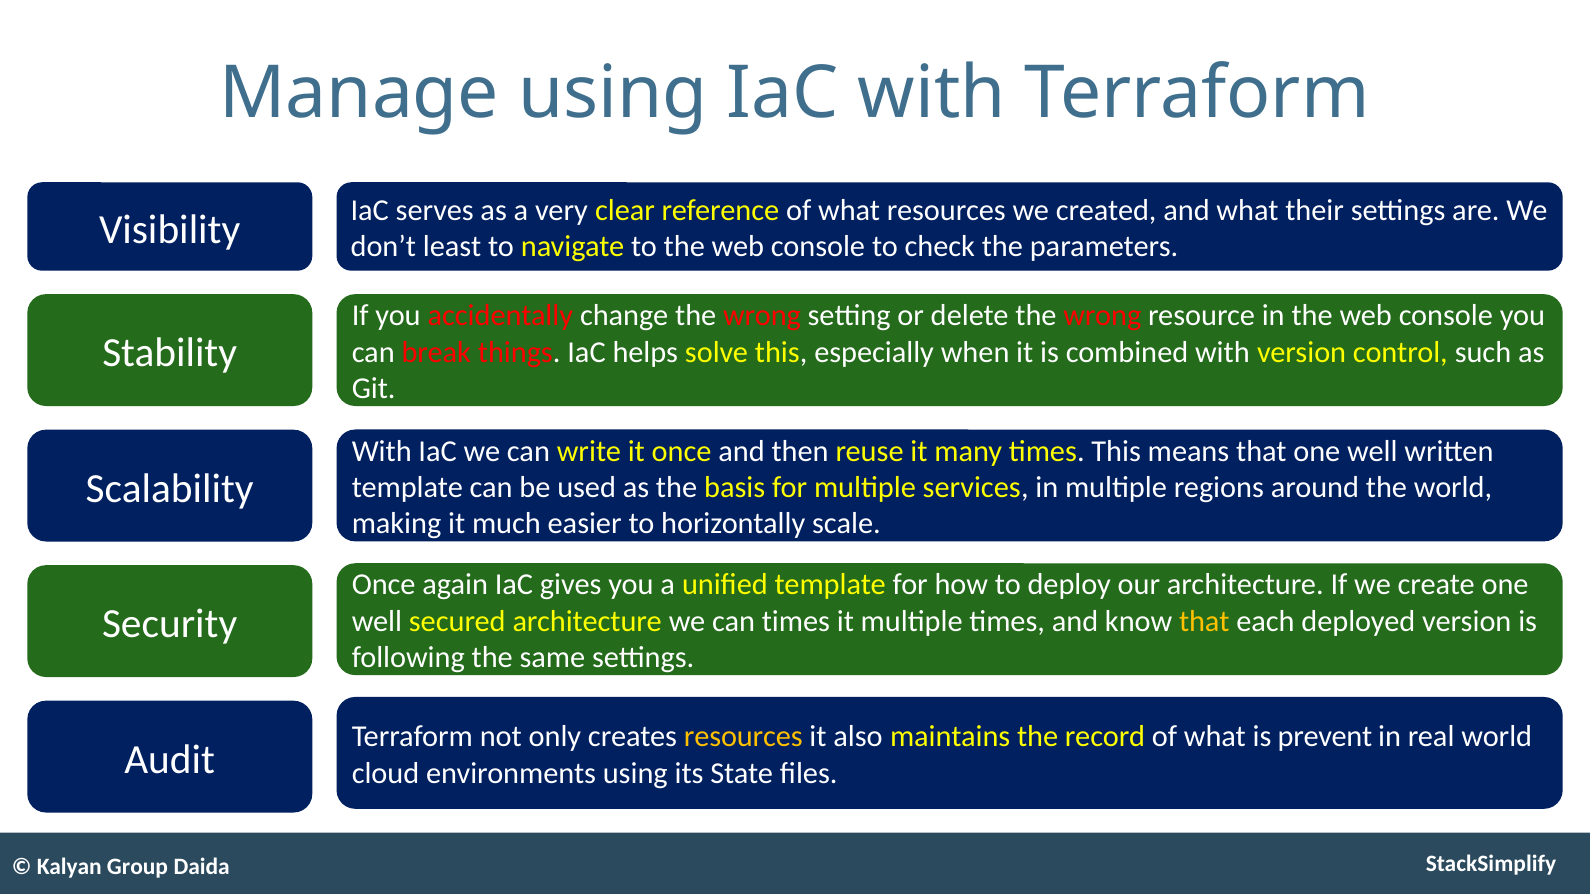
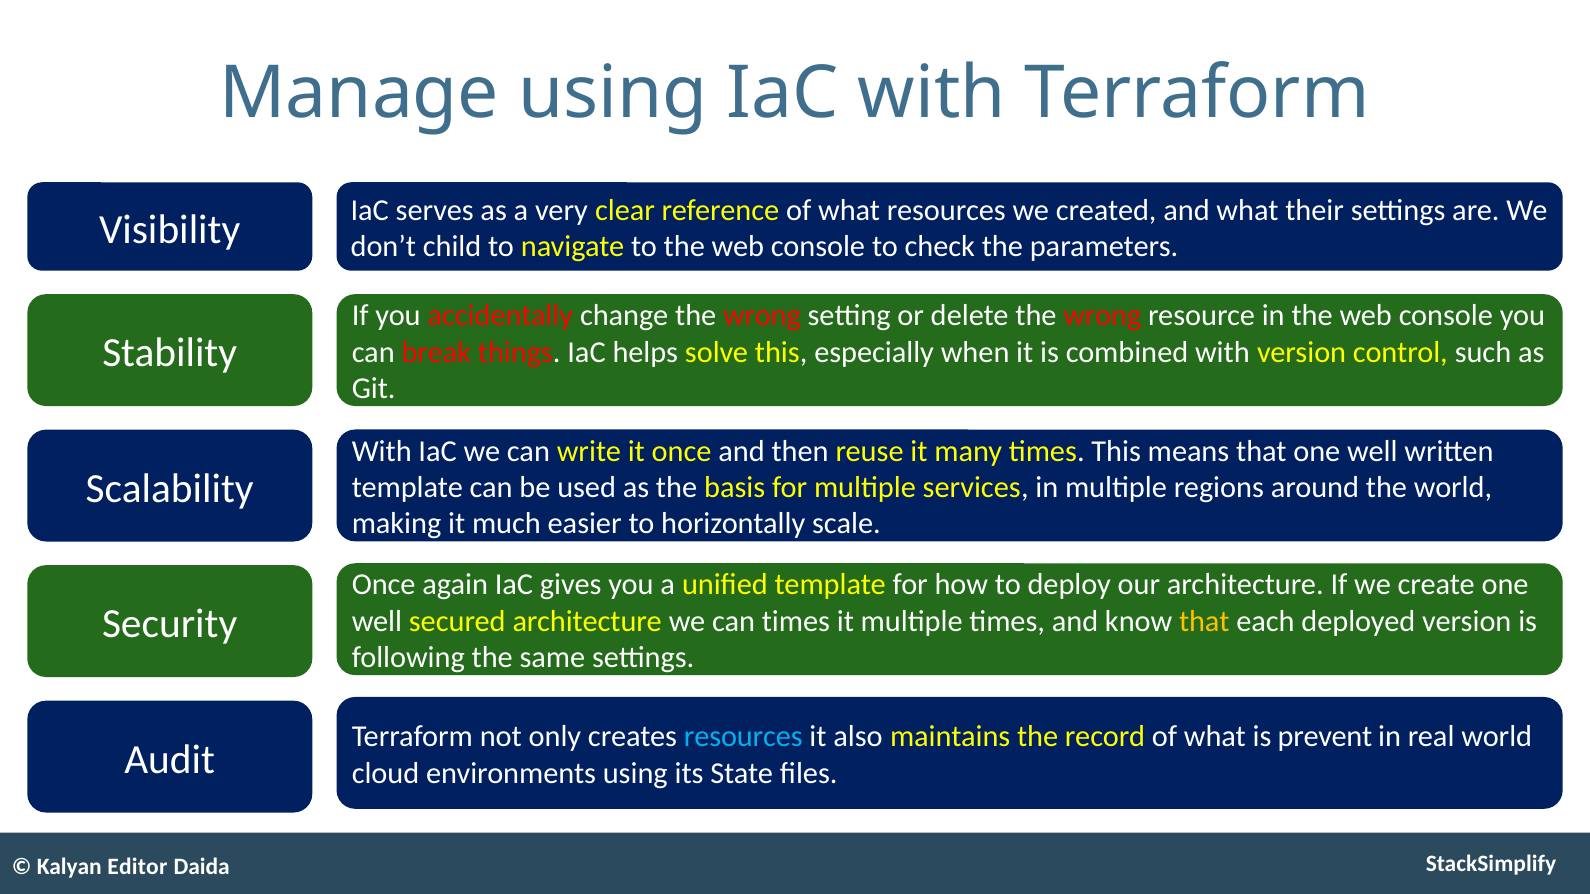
least: least -> child (452, 247)
resources colour: yellow -> light blue (743, 737)
Group: Group -> Editor (137, 867)
